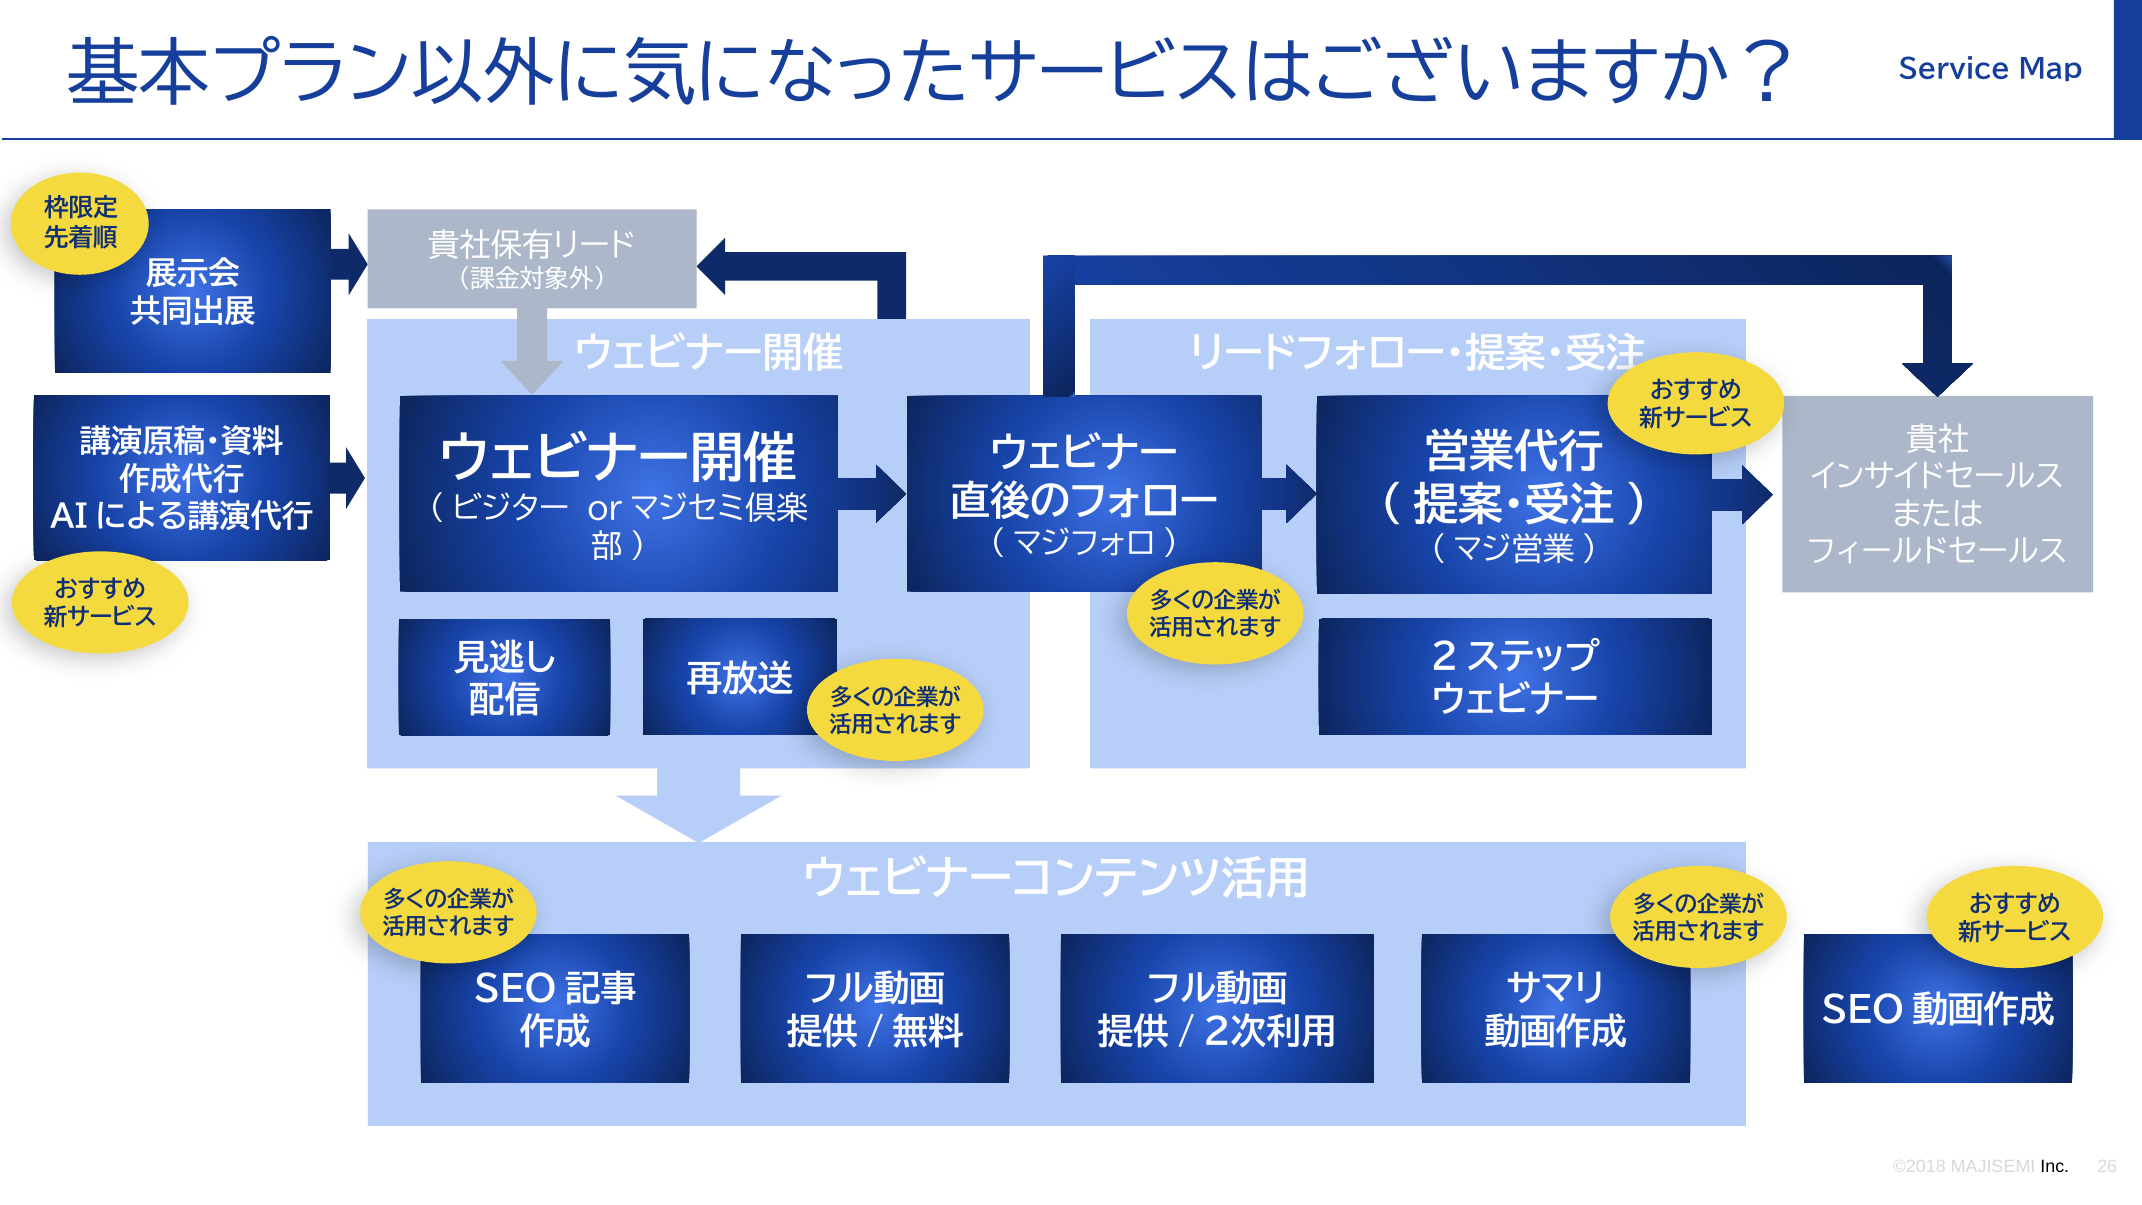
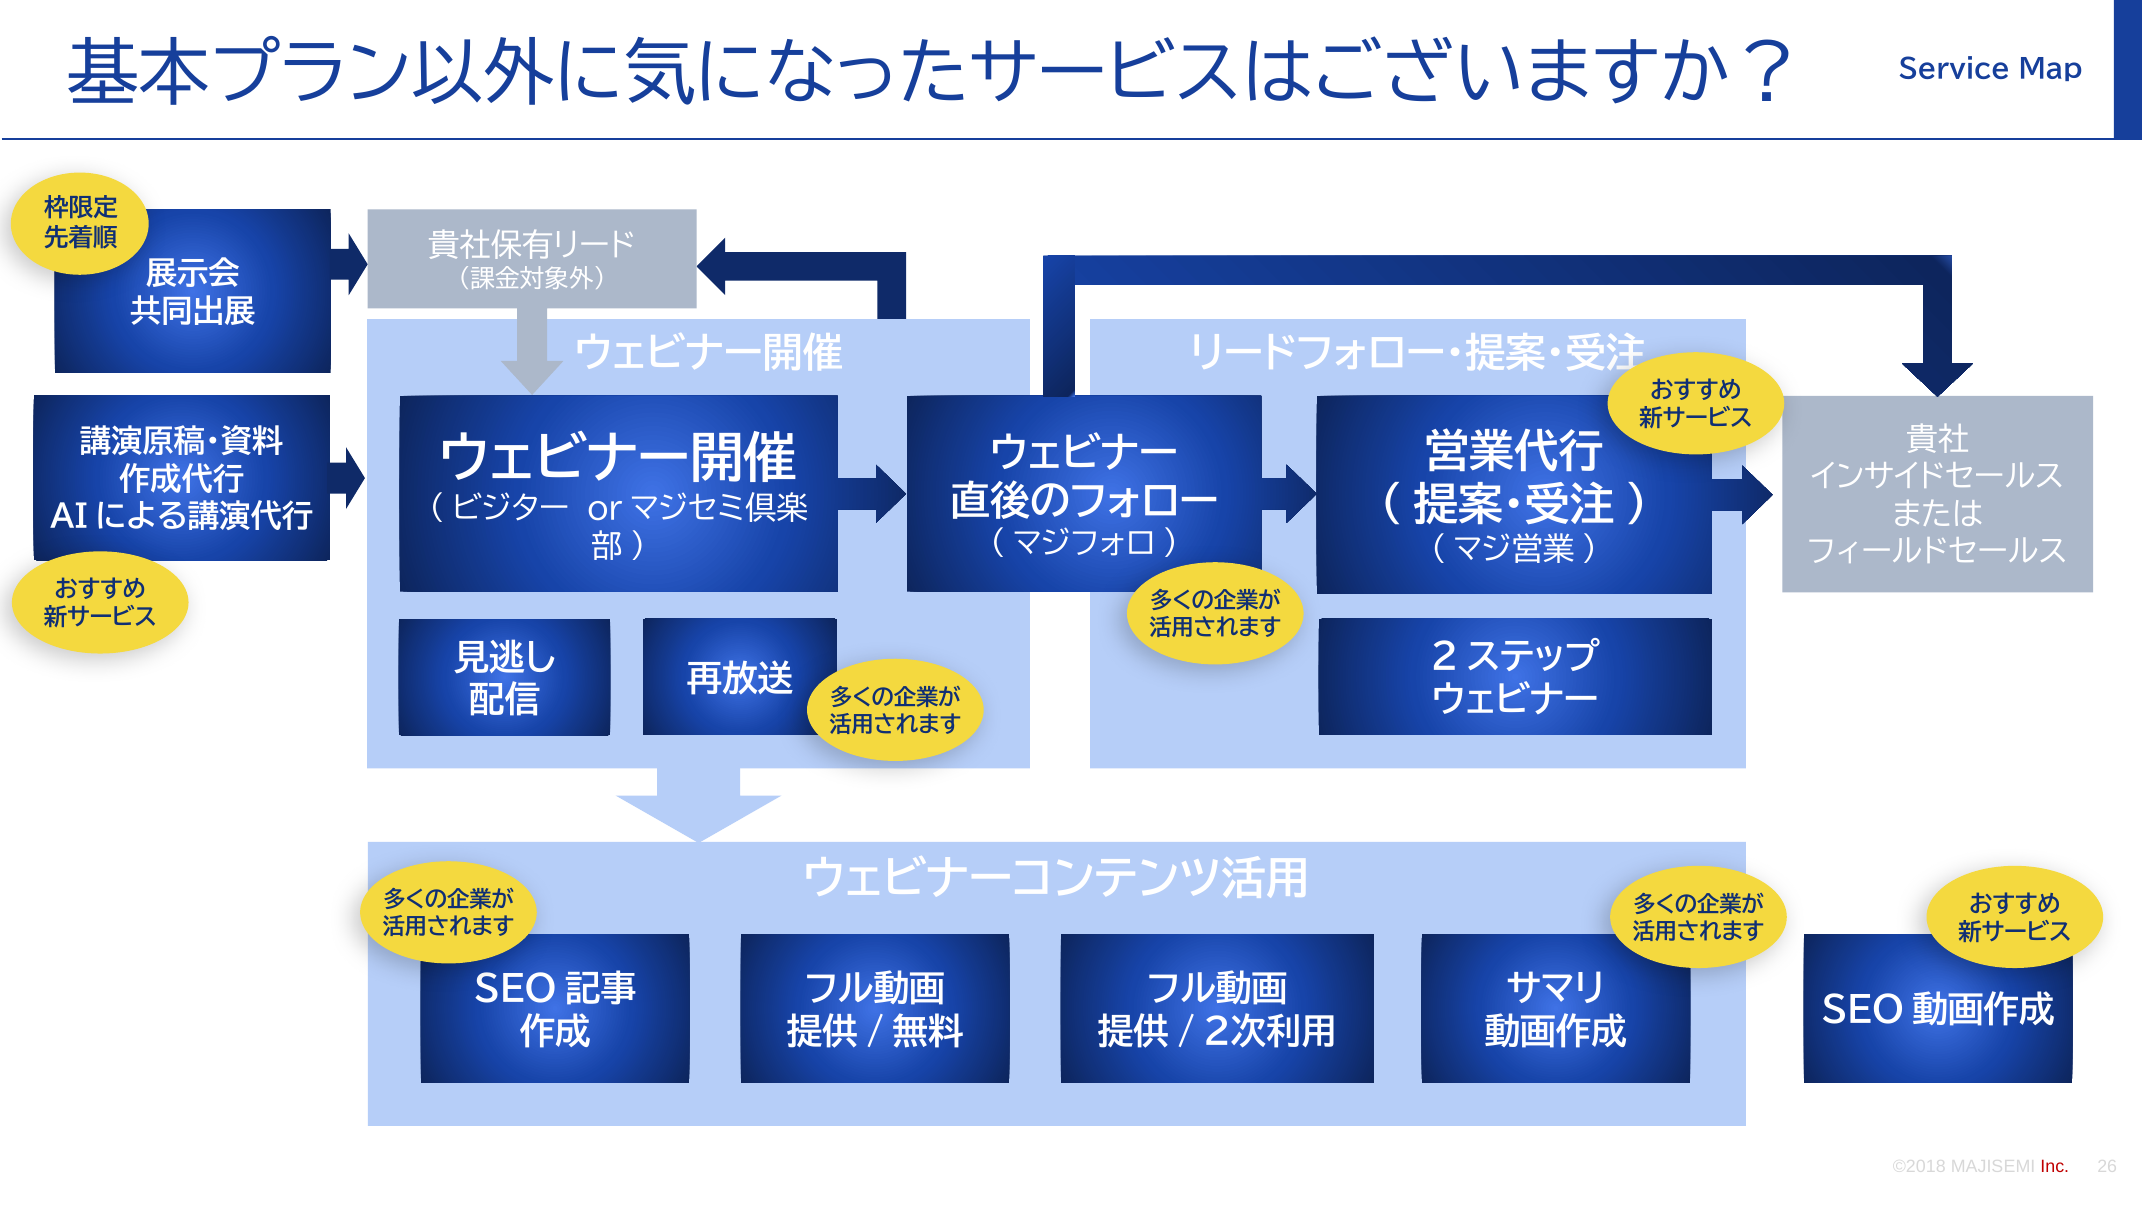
Inc colour: black -> red (2055, 1167)
